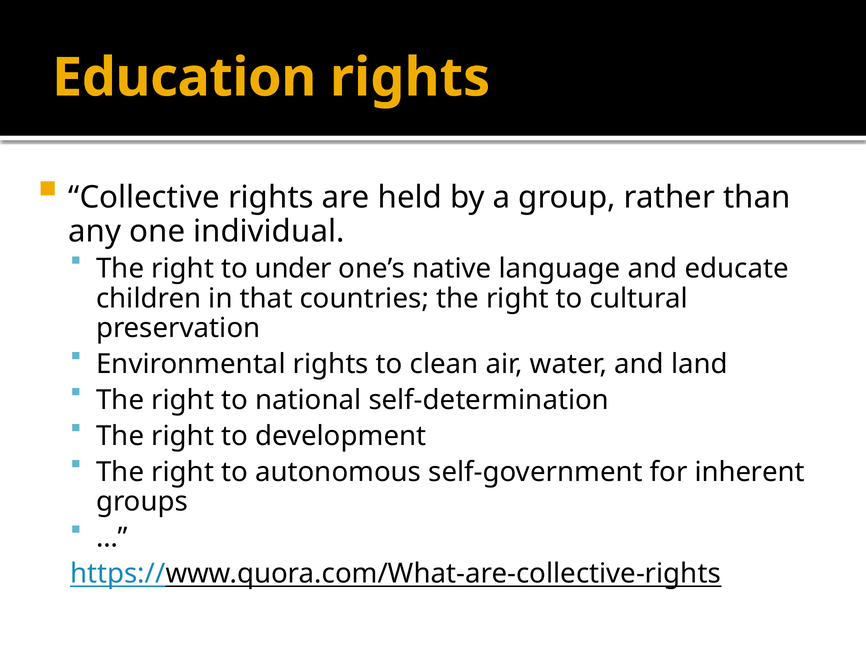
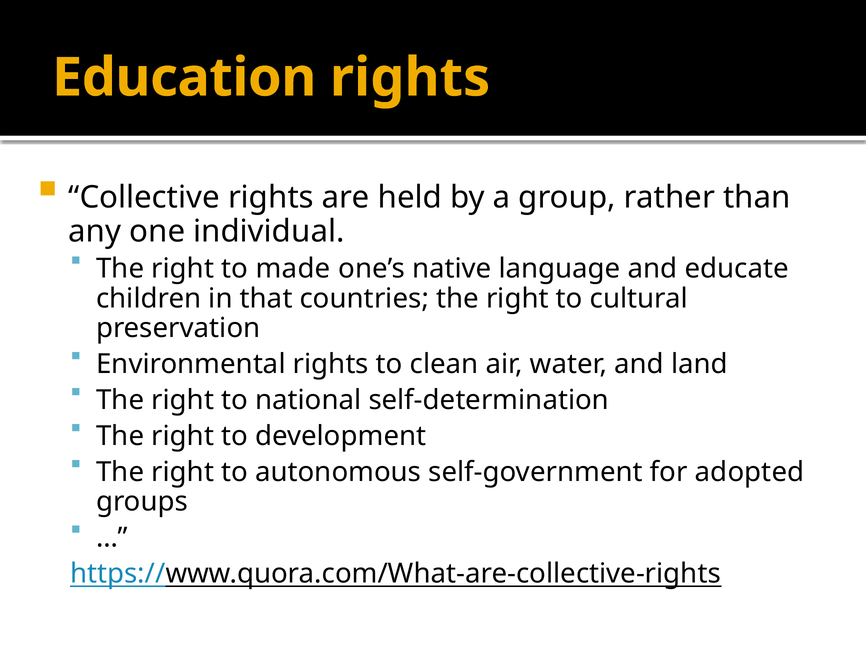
under: under -> made (293, 269)
inherent: inherent -> adopted (750, 472)
